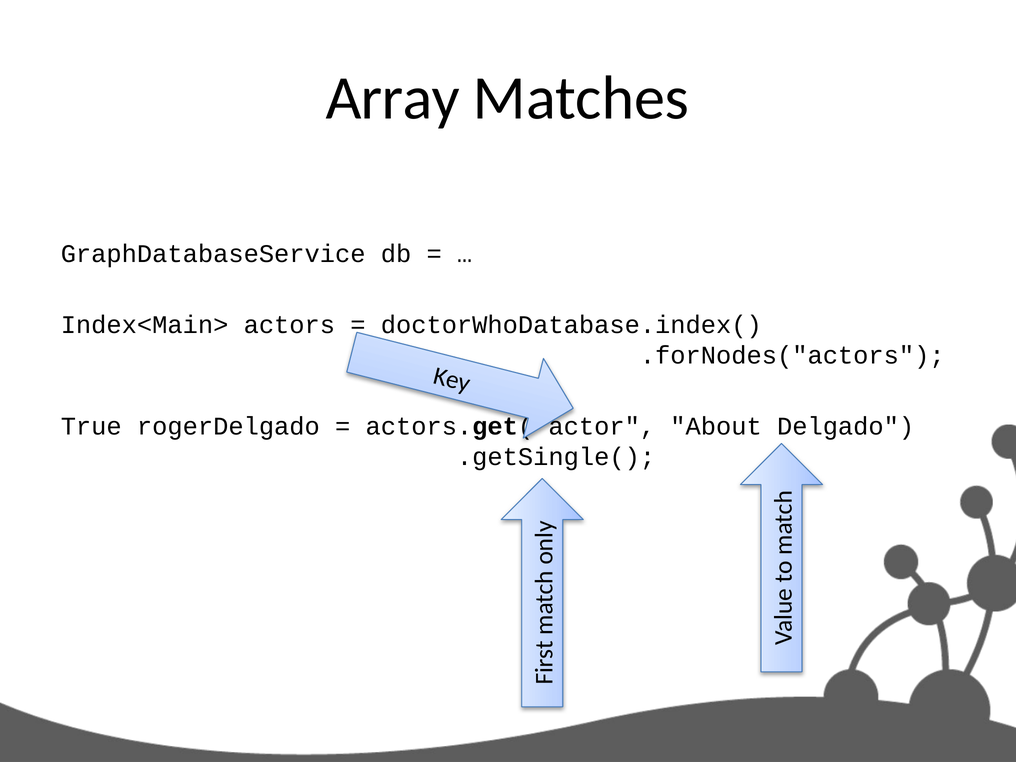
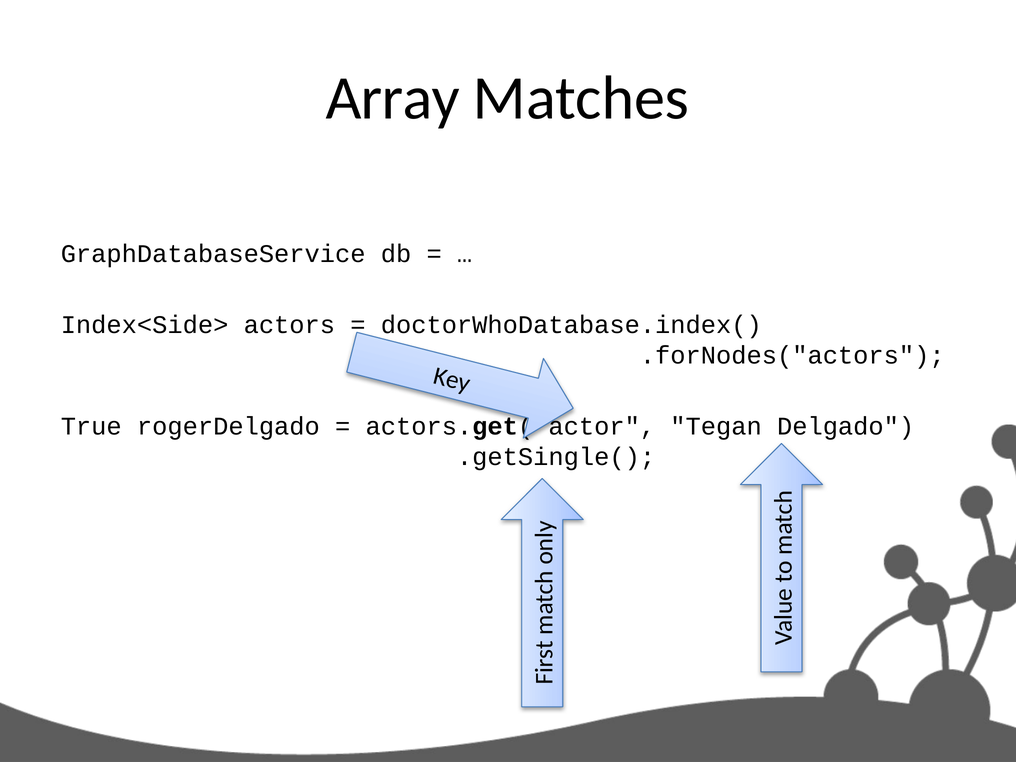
Index<Main>: Index<Main> -> Index<Side> (145, 325)
About: About -> Tegan (716, 426)
